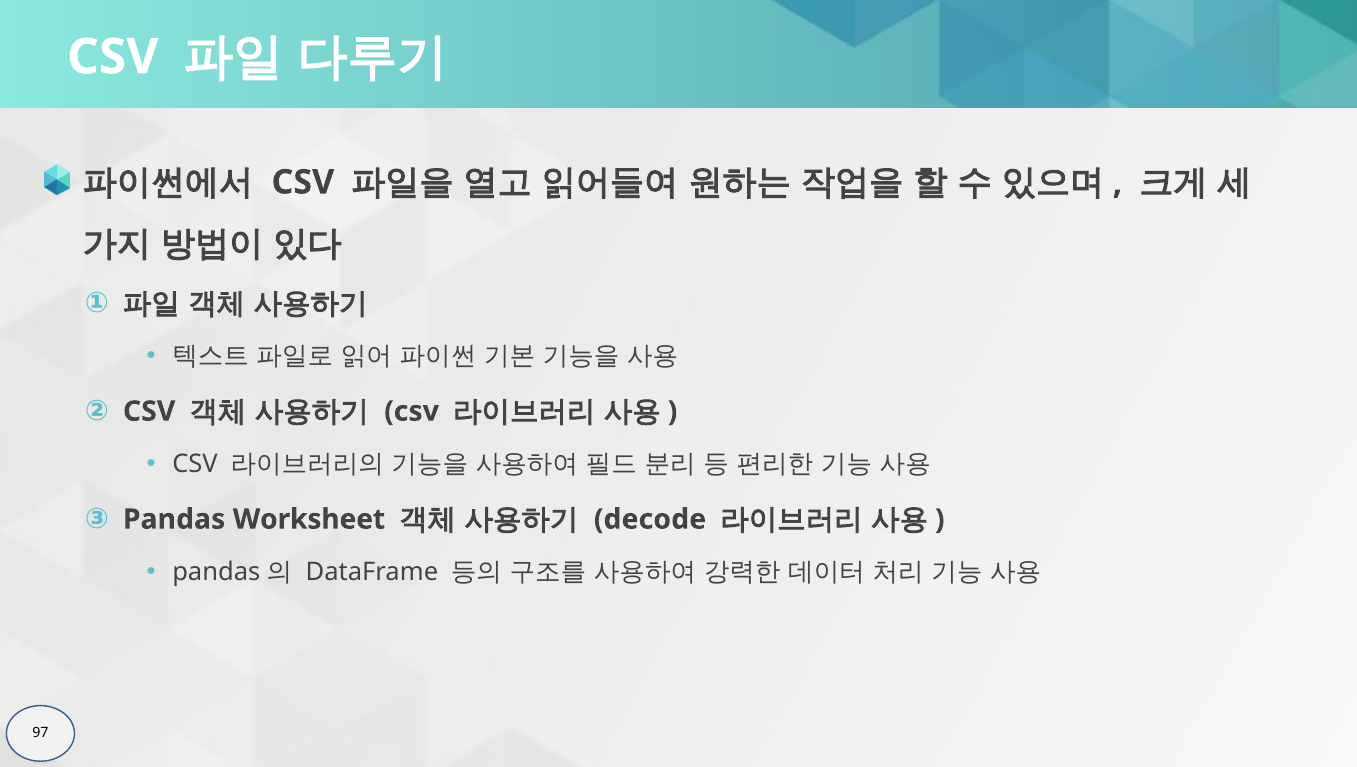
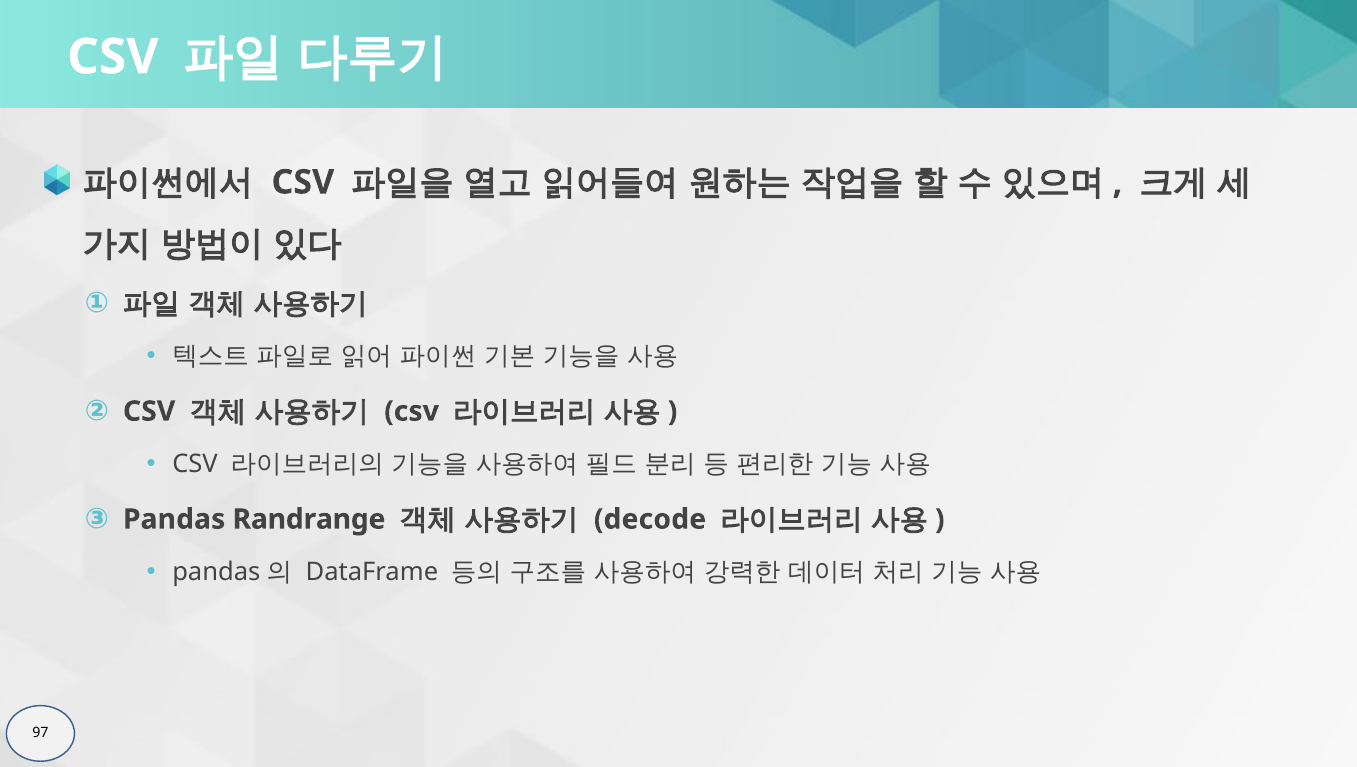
Worksheet: Worksheet -> Randrange (309, 519)
